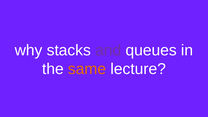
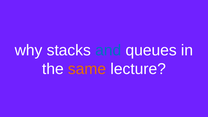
and colour: purple -> blue (108, 50)
